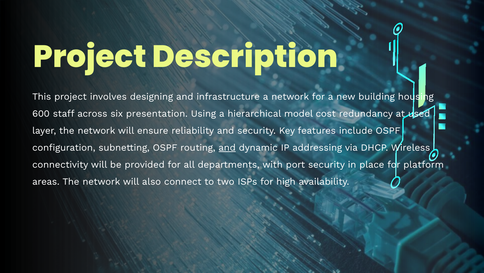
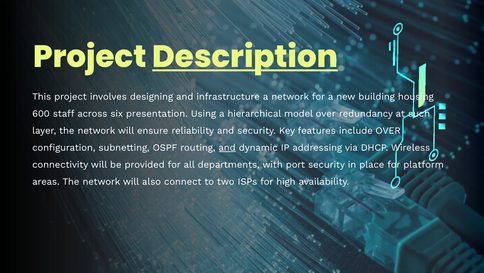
Description underline: none -> present (245, 57)
model cost: cost -> over (326, 113)
used: used -> such (419, 113)
include OSPF: OSPF -> OVER (388, 130)
